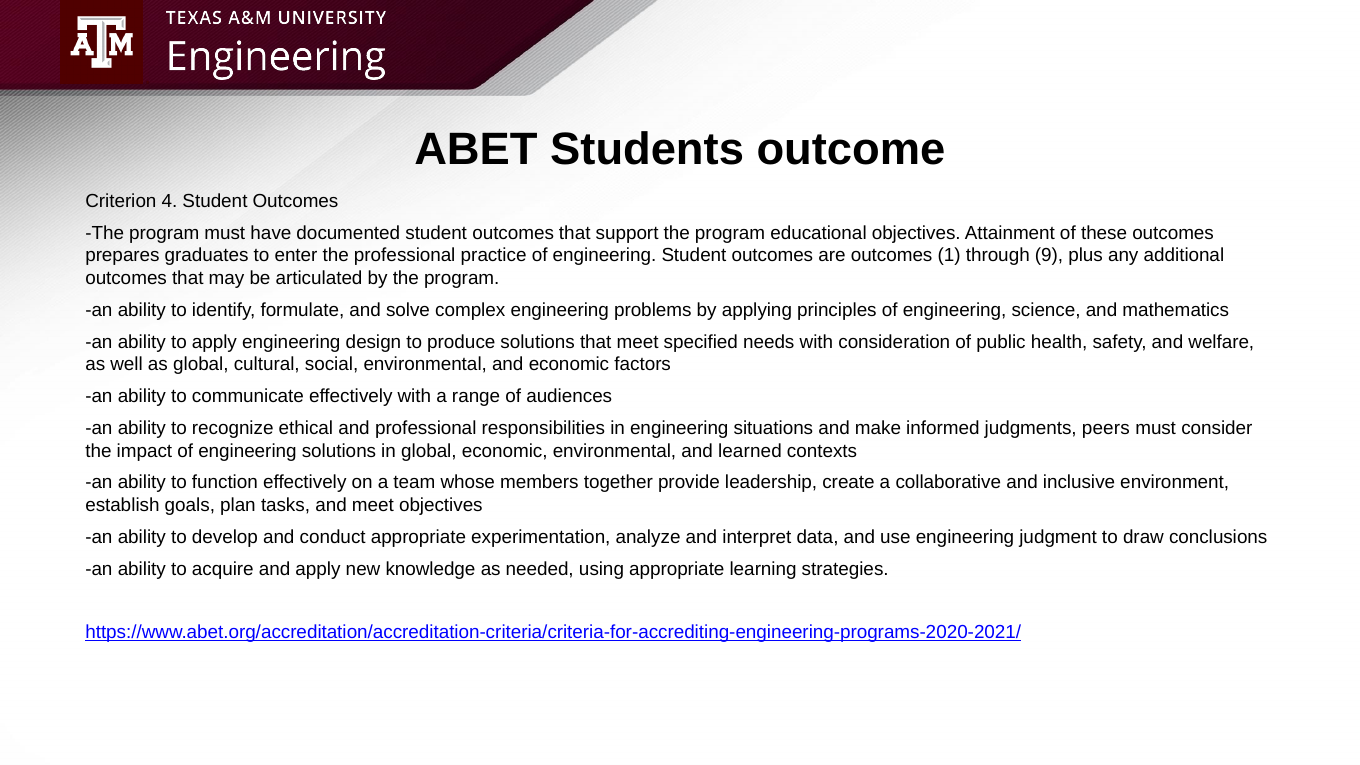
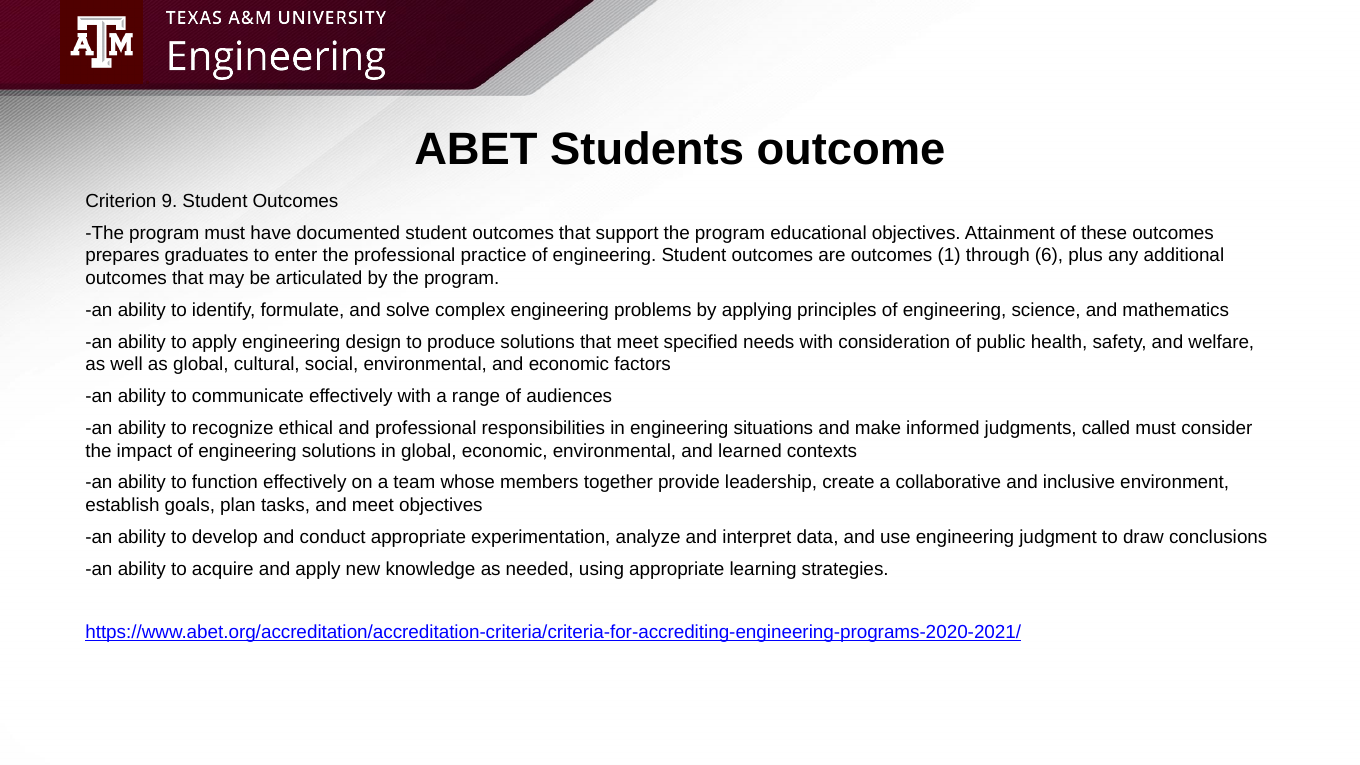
4: 4 -> 9 (169, 201)
9: 9 -> 6 (1049, 256)
peers: peers -> called (1106, 428)
